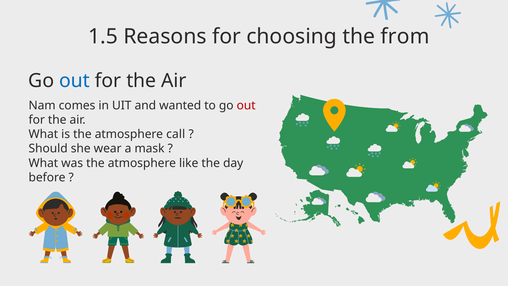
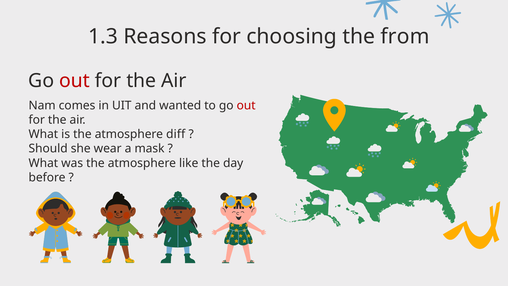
1.5: 1.5 -> 1.3 (103, 37)
out colour: blue -> red (75, 81)
call: call -> diff (176, 134)
